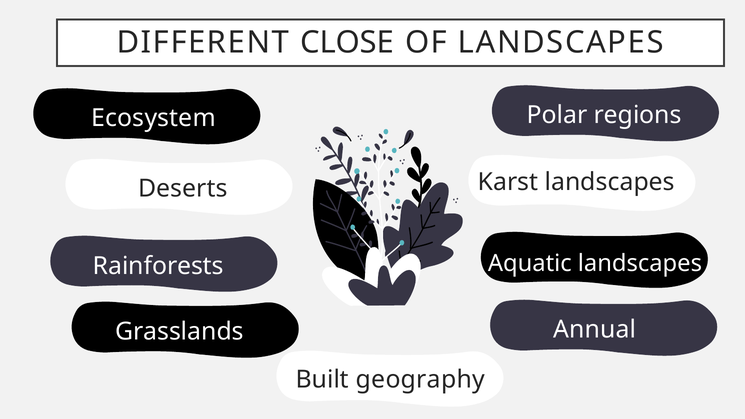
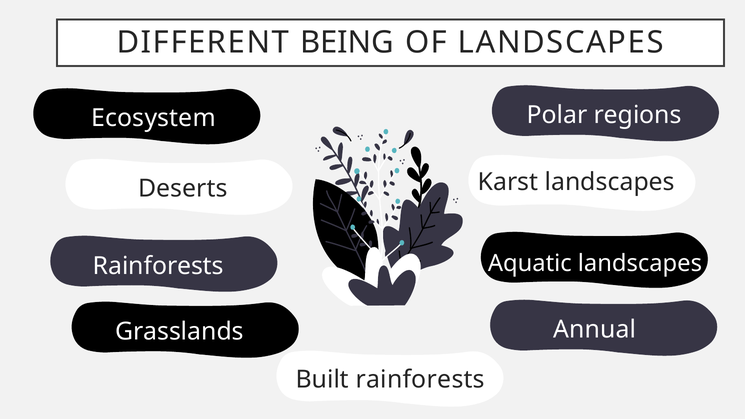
CLOSE: CLOSE -> BEING (347, 42)
Built geography: geography -> rainforests (420, 379)
